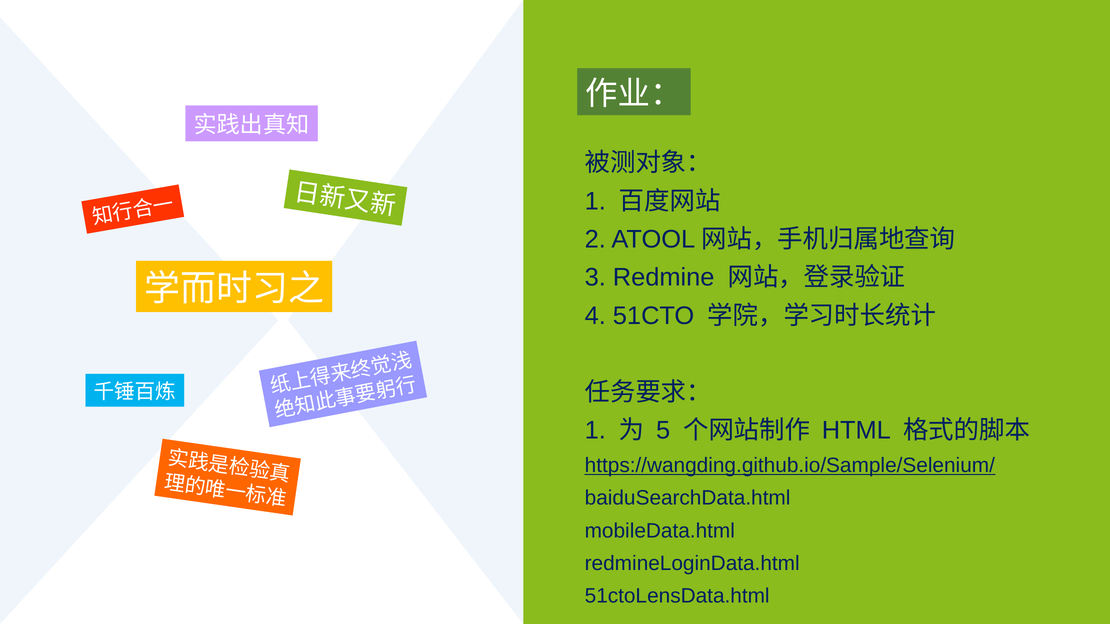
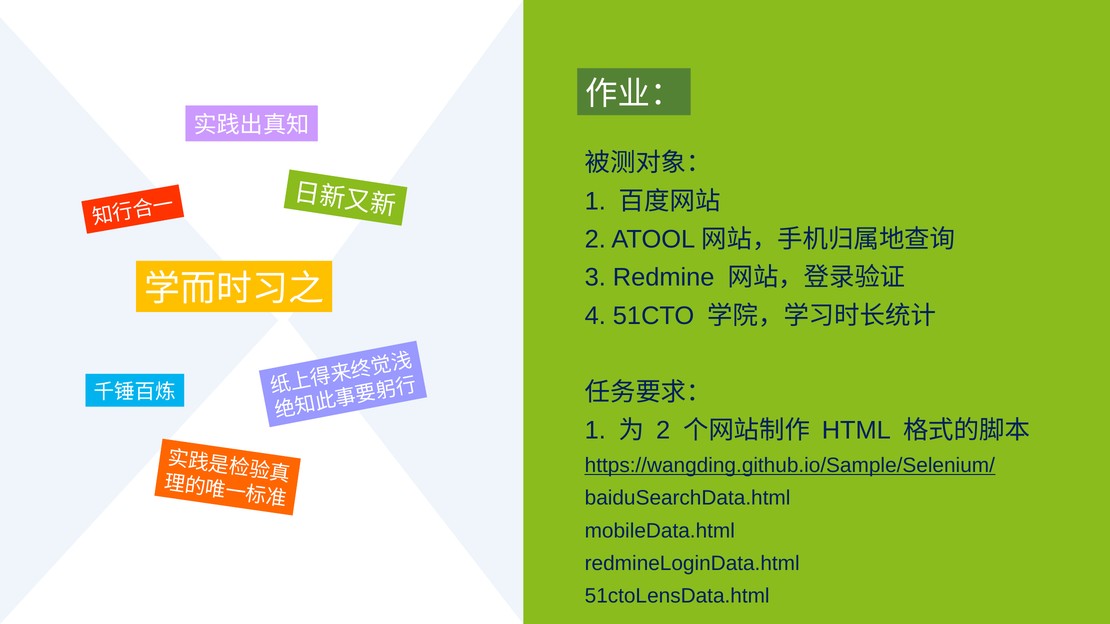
5: 5 -> 2 (663, 431)
